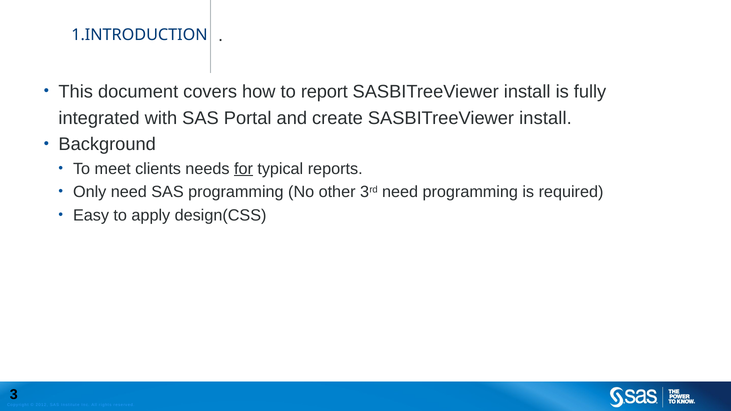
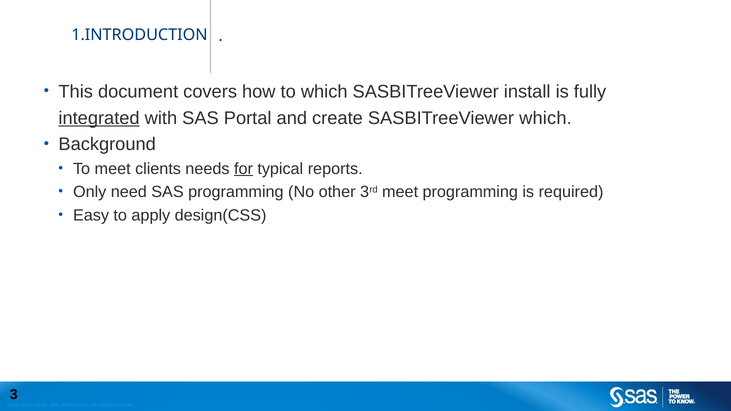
to report: report -> which (324, 92)
integrated underline: none -> present (99, 118)
create SASBITreeViewer install: install -> which (545, 118)
3rd need: need -> meet (400, 192)
